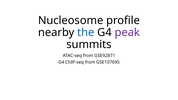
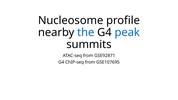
peak colour: purple -> blue (127, 32)
